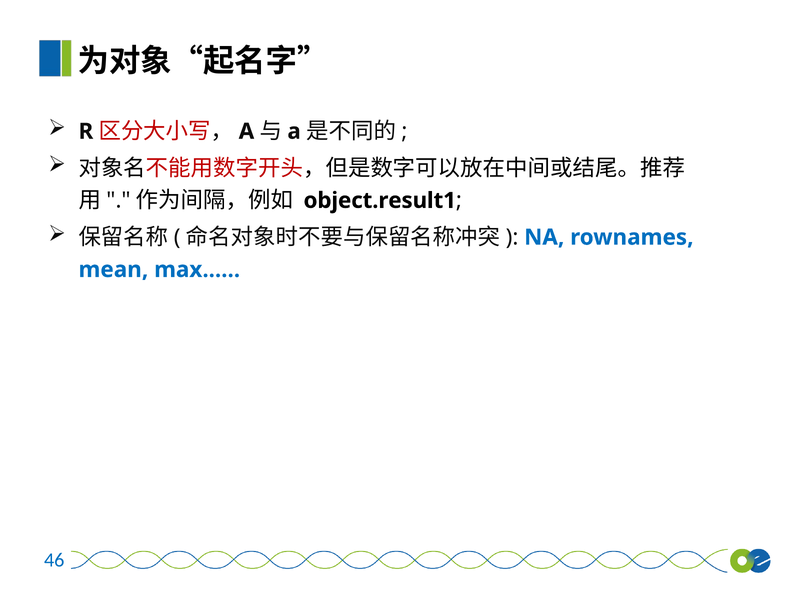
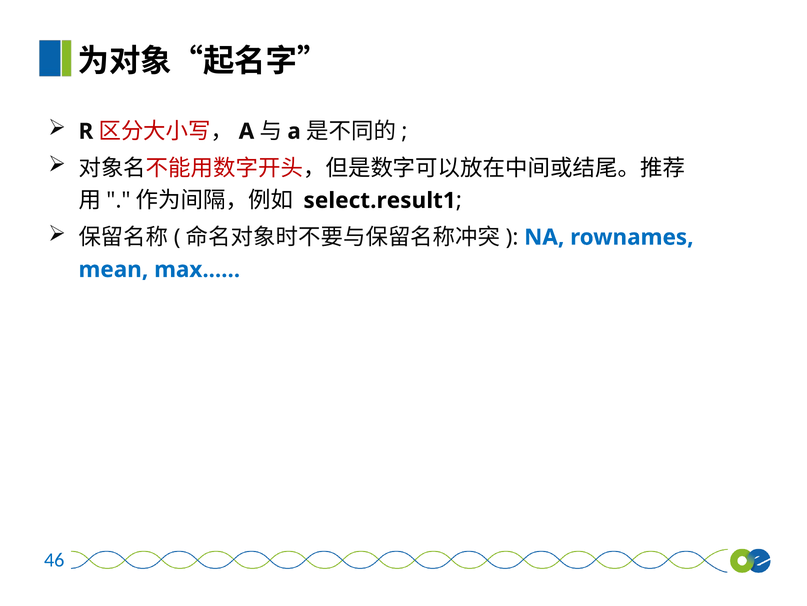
object.result1: object.result1 -> select.result1 (380, 200)
